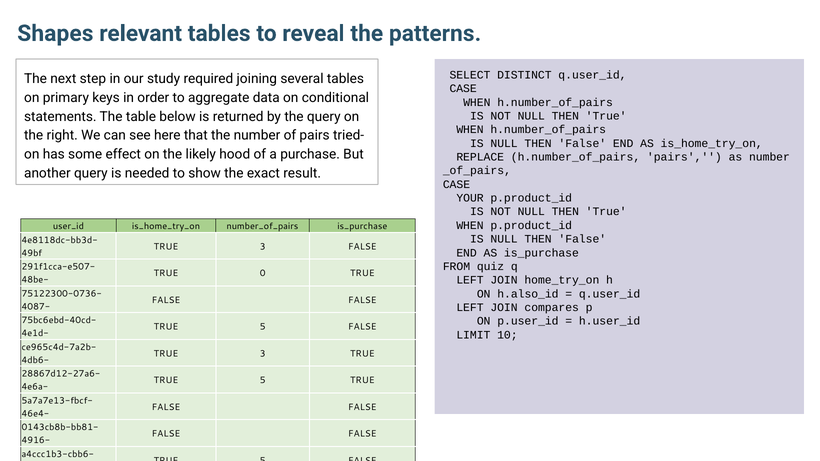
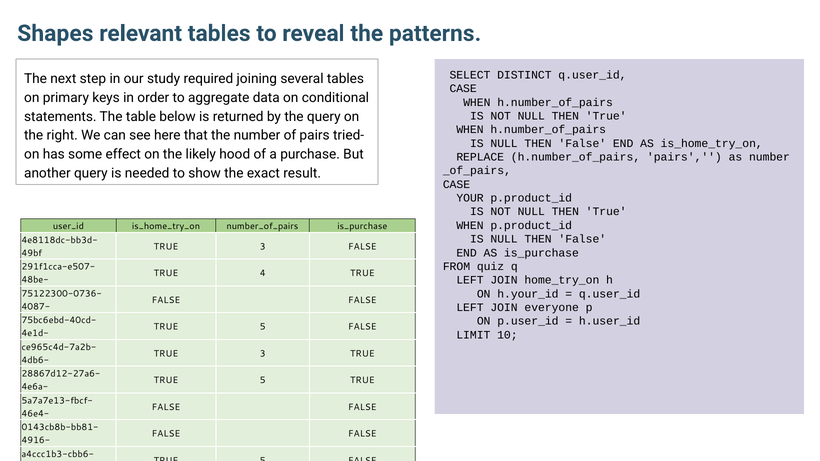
0: 0 -> 4 (263, 273)
h.also_id: h.also_id -> h.your_id (528, 294)
compares: compares -> everyone (552, 308)
